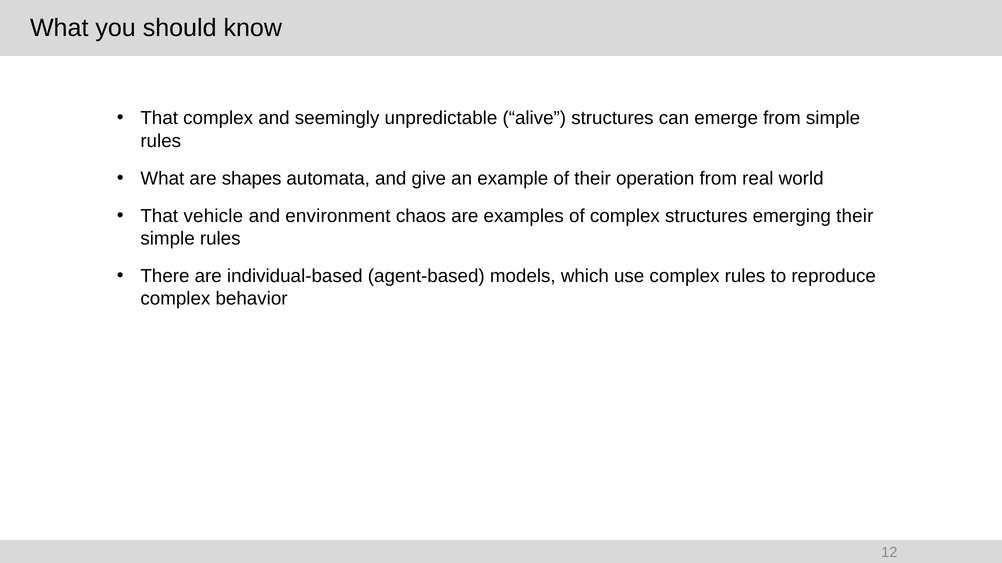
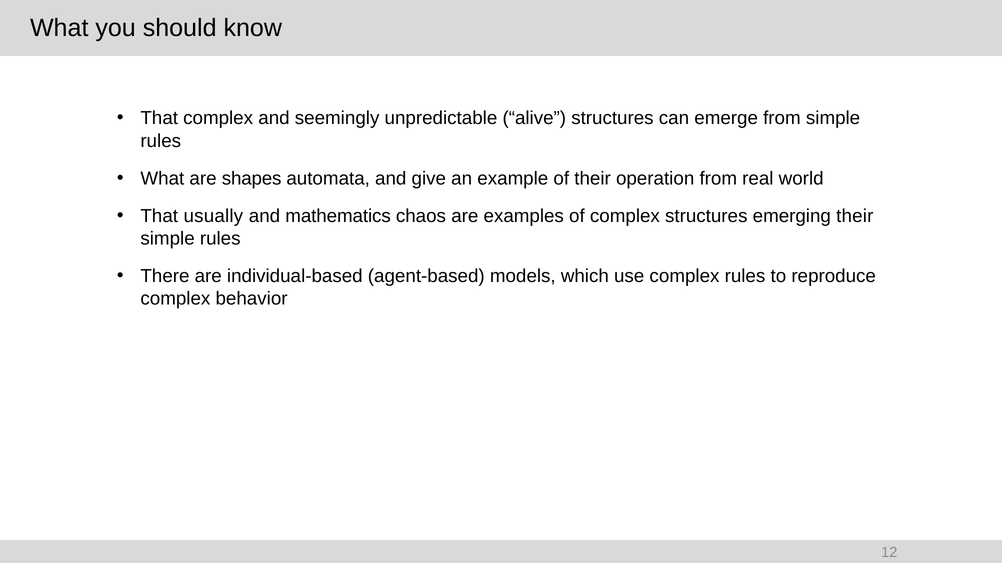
vehicle: vehicle -> usually (213, 216)
environment: environment -> mathematics (338, 216)
